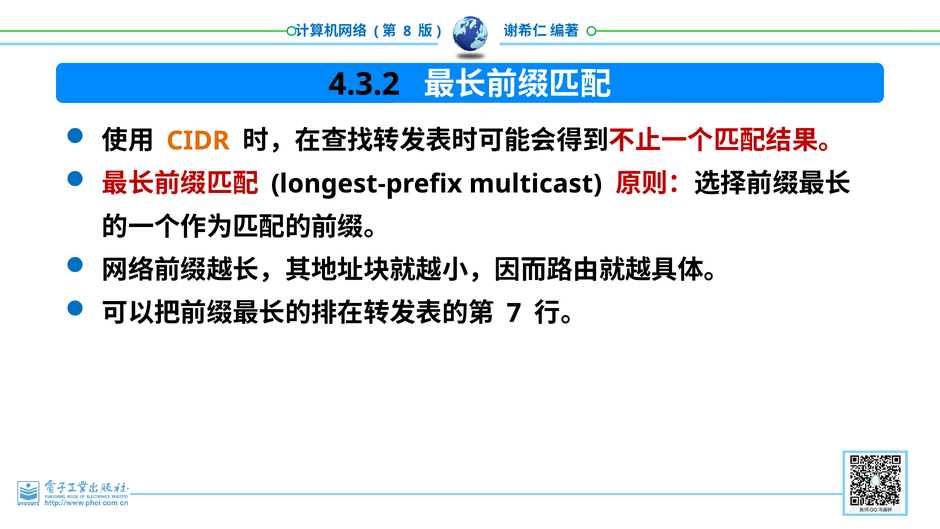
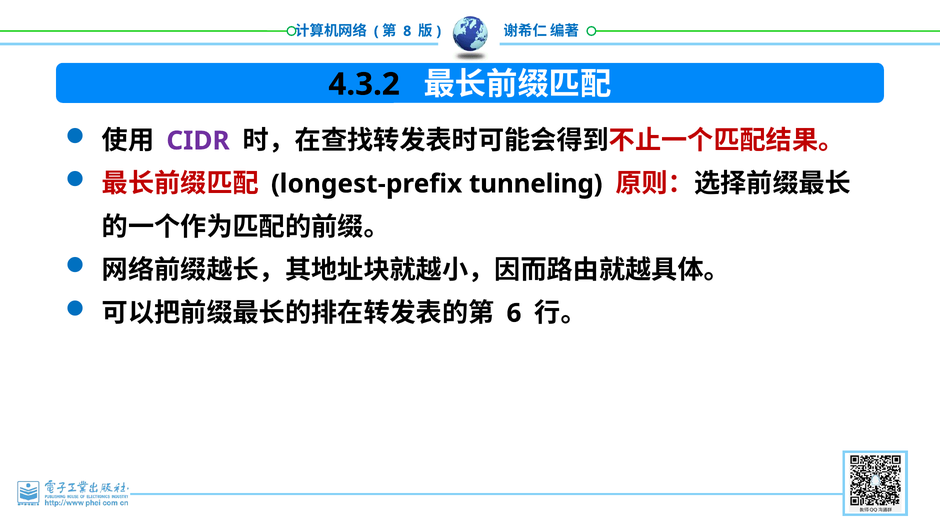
CIDR colour: orange -> purple (198, 141)
multicast: multicast -> tunneling (536, 184)
7: 7 -> 6 (514, 313)
